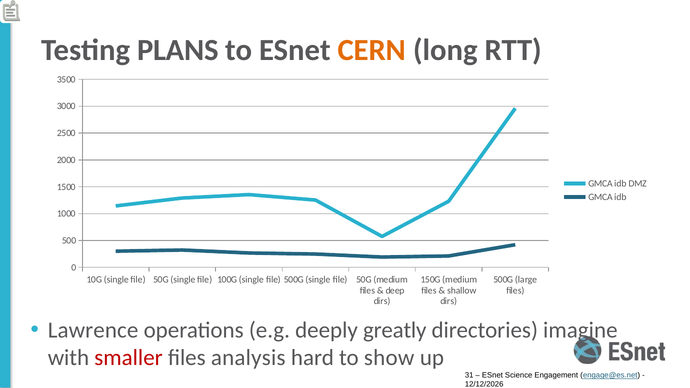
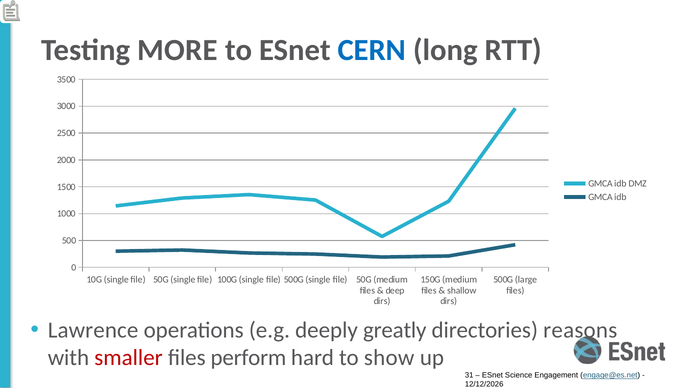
PLANS: PLANS -> MORE (178, 50)
CERN colour: orange -> blue (372, 50)
imagine: imagine -> reasons (580, 330)
analysis: analysis -> perform (248, 358)
